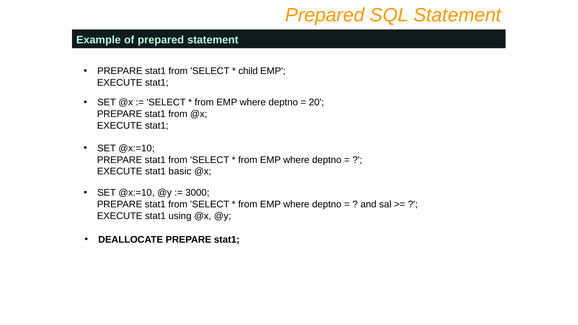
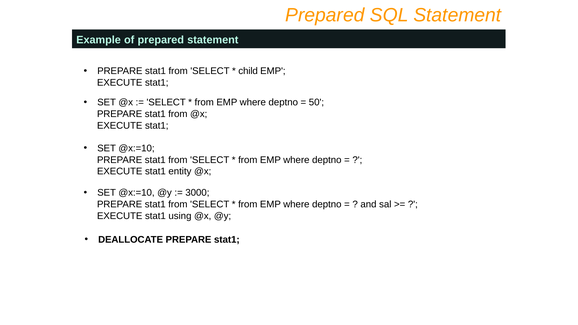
20: 20 -> 50 (316, 103)
basic: basic -> entity (180, 171)
